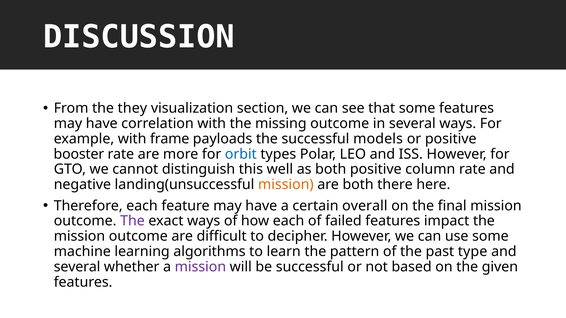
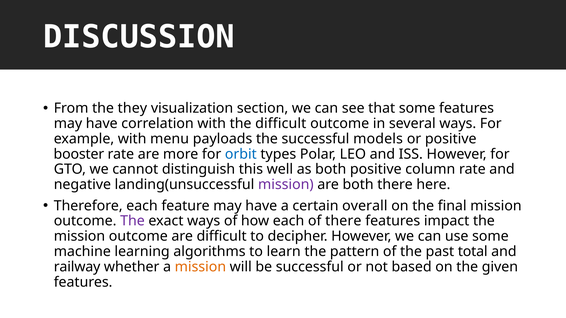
the missing: missing -> difficult (281, 124)
frame: frame -> menu (170, 139)
mission colour: orange -> purple (286, 185)
of failed: failed -> there (343, 221)
type: type -> total (473, 252)
several: several -> railway (77, 267)
mission colour: purple -> orange (200, 267)
